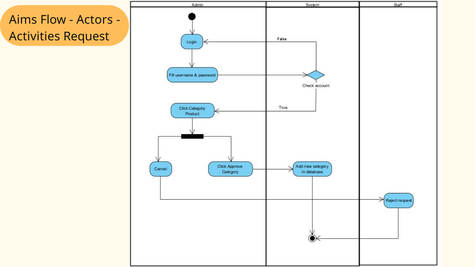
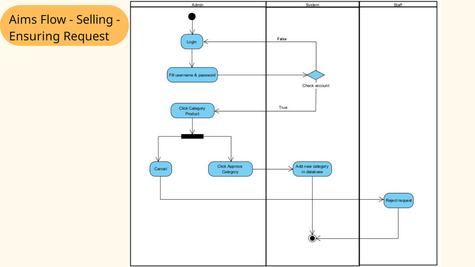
Actors: Actors -> Selling (95, 20)
Activities: Activities -> Ensuring (35, 37)
